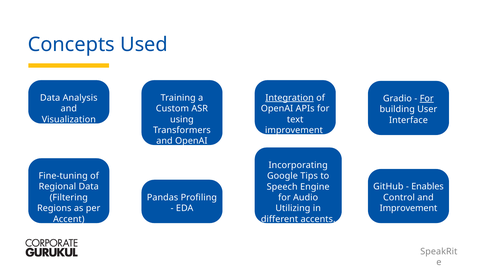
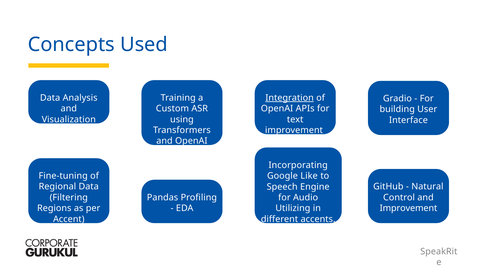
For underline: present -> none (427, 99)
Tips: Tips -> Like (309, 176)
Enables: Enables -> Natural (427, 187)
